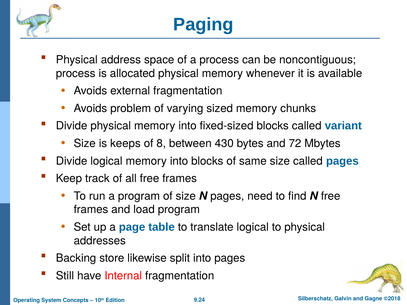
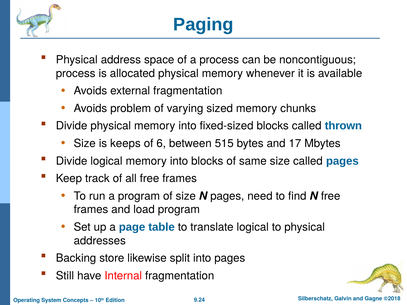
variant: variant -> thrown (343, 126)
8: 8 -> 6 (161, 144)
430: 430 -> 515 (224, 144)
72: 72 -> 17 (295, 144)
